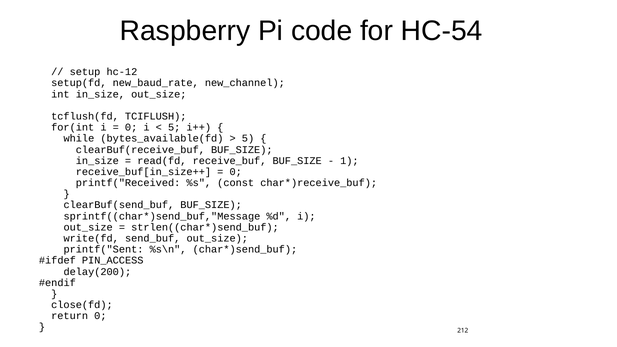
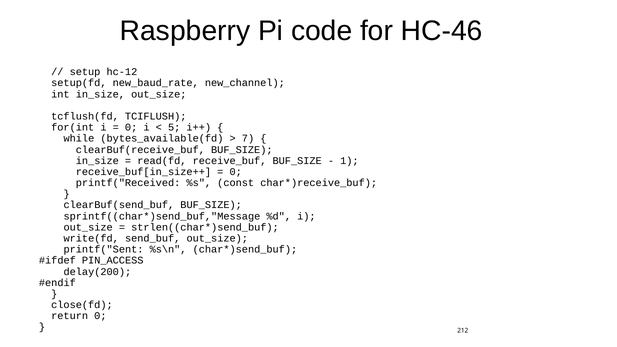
HC-54: HC-54 -> HC-46 (442, 31)
5: 5 -> 7 (248, 139)
